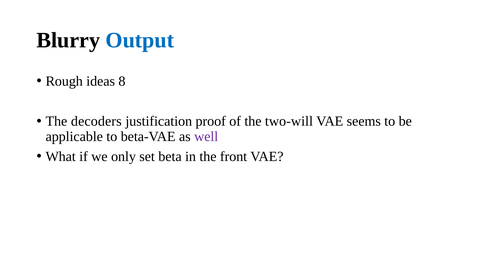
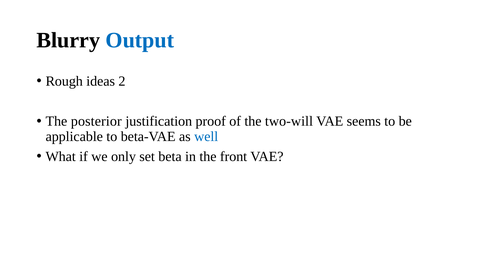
8: 8 -> 2 (122, 81)
decoders: decoders -> posterior (96, 121)
well colour: purple -> blue (206, 136)
